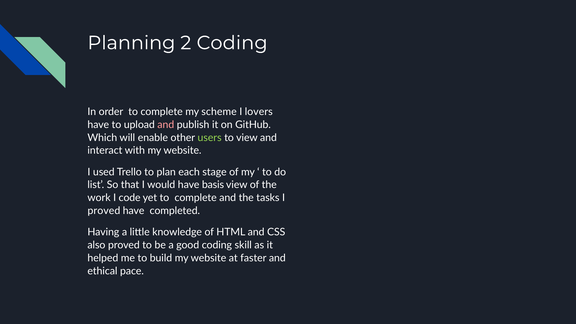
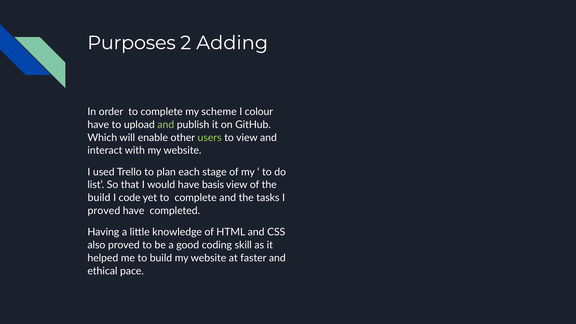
Planning: Planning -> Purposes (132, 43)
2 Coding: Coding -> Adding (232, 43)
lovers: lovers -> colour (259, 112)
and colour: pink -> light green (166, 125)
work: work -> build (99, 198)
